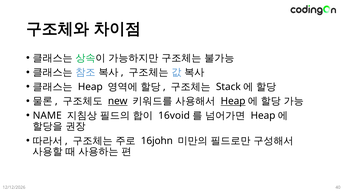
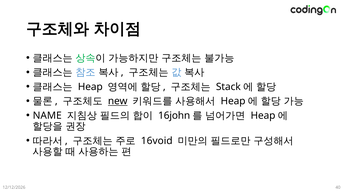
Heap underline: present -> none (233, 101)
16void: 16void -> 16john (174, 116)
16john: 16john -> 16void (157, 141)
